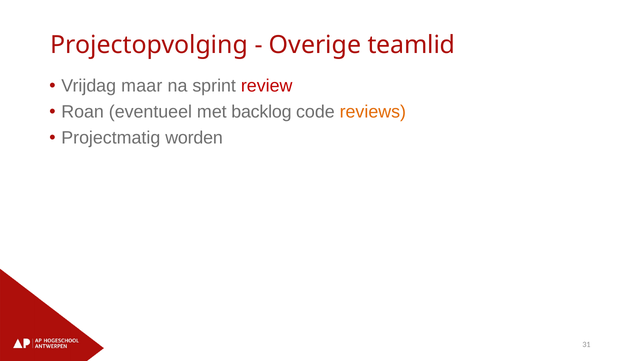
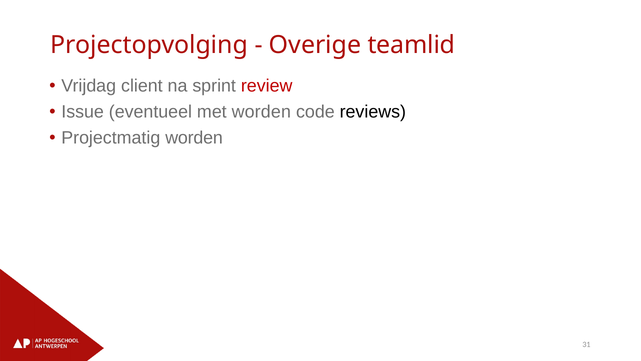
maar: maar -> client (142, 86)
Roan: Roan -> Issue (83, 112)
met backlog: backlog -> worden (261, 112)
reviews colour: orange -> black (373, 112)
